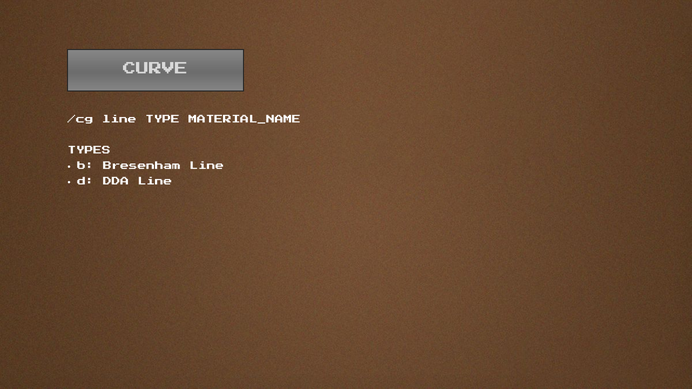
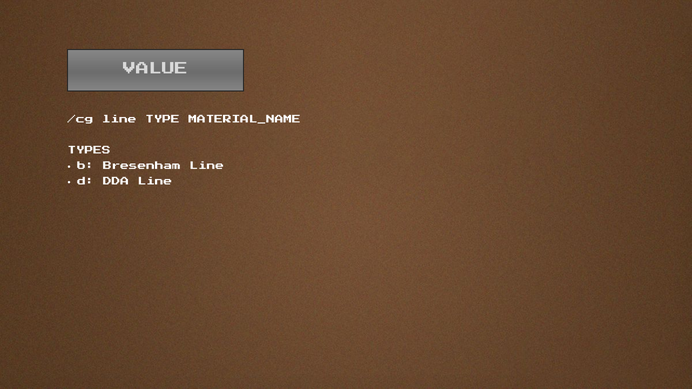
CURVE: CURVE -> VALUE (156, 71)
